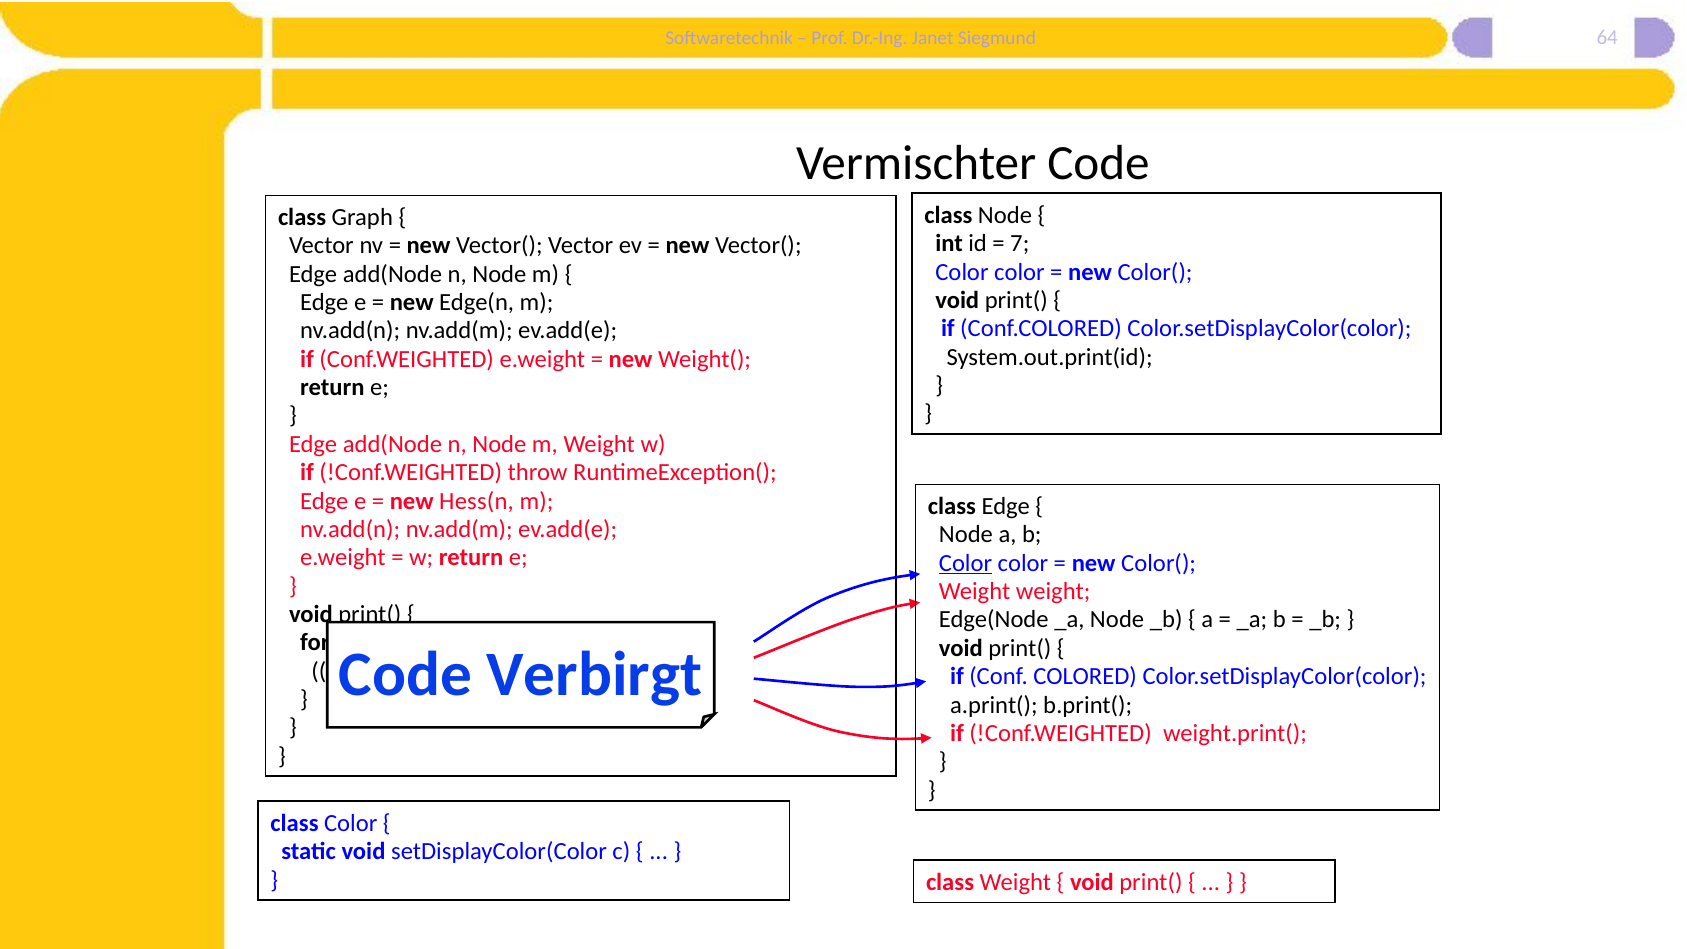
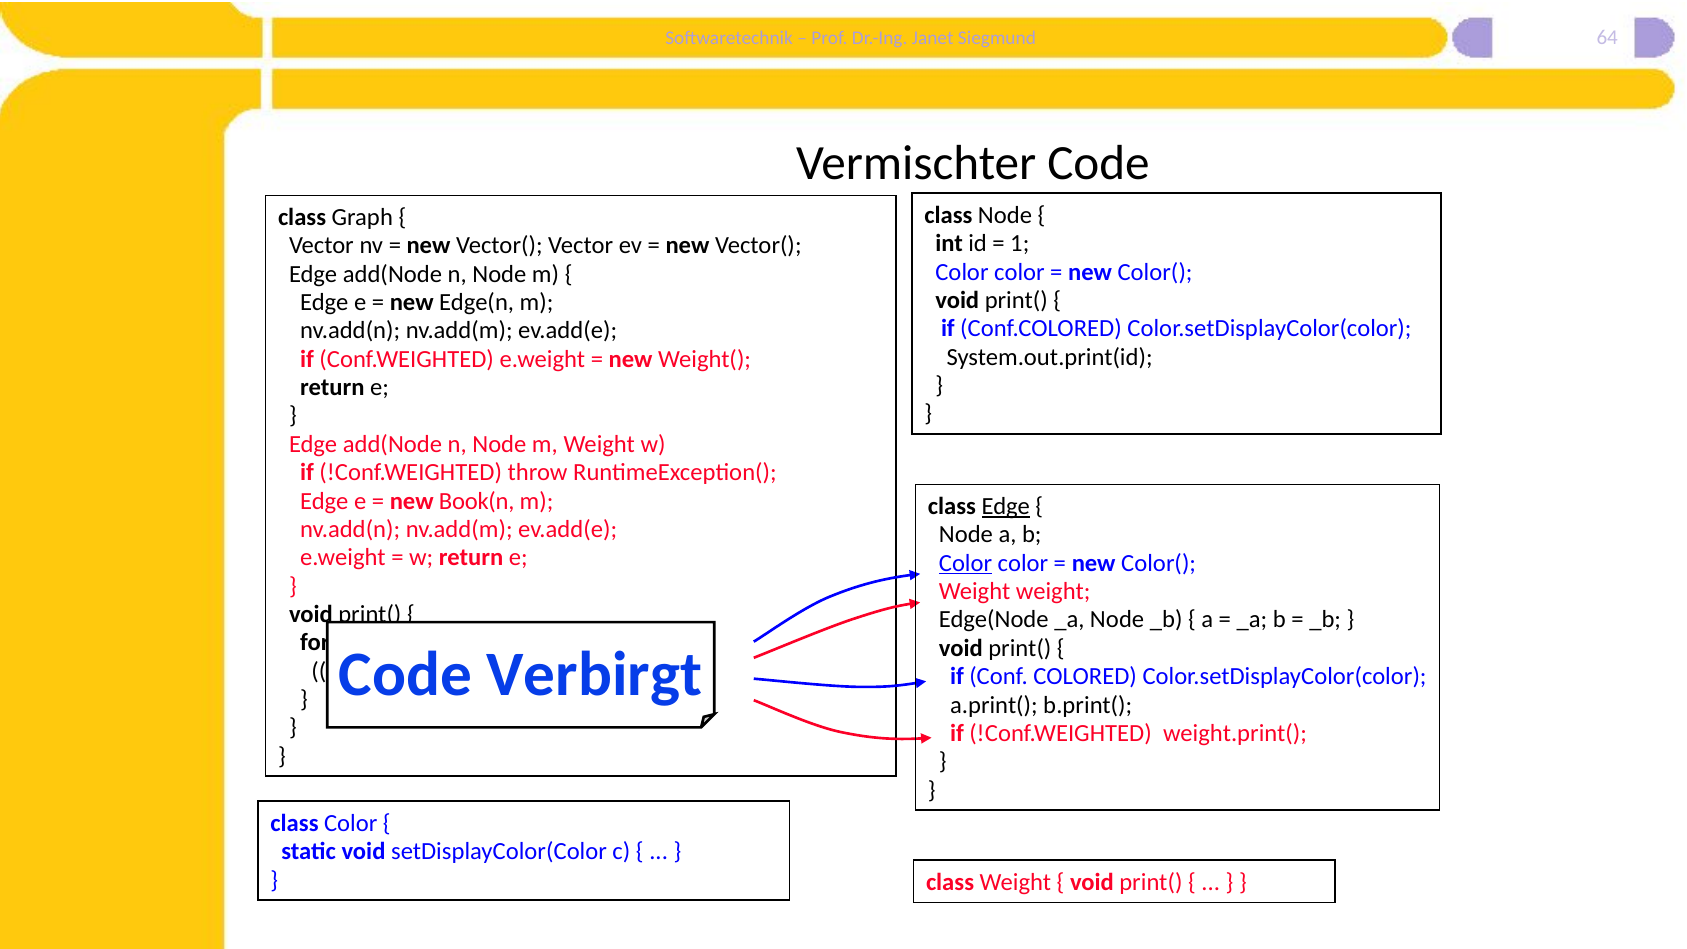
7: 7 -> 1 (1020, 244)
Hess(n: Hess(n -> Book(n (477, 501)
Edge underline: none -> present (1006, 506)
